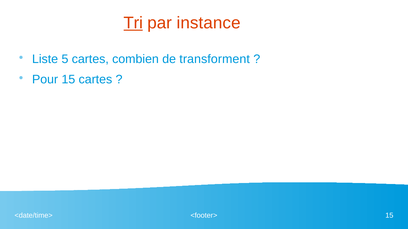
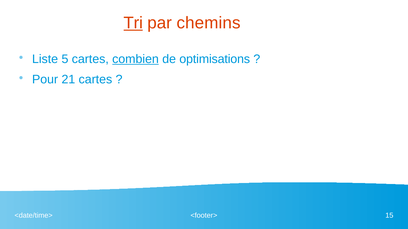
instance: instance -> chemins (209, 23)
combien underline: none -> present (136, 59)
transforment: transforment -> optimisations (215, 59)
Pour 15: 15 -> 21 (68, 80)
